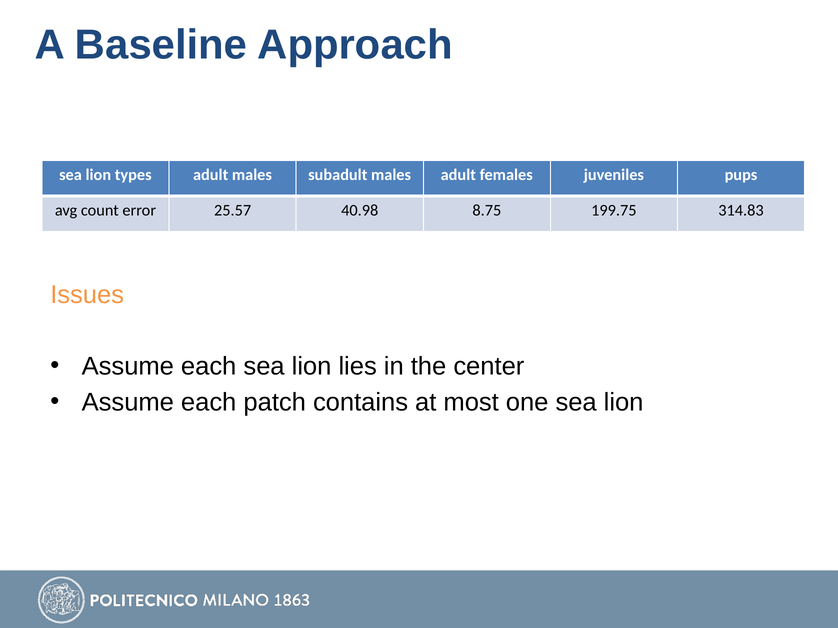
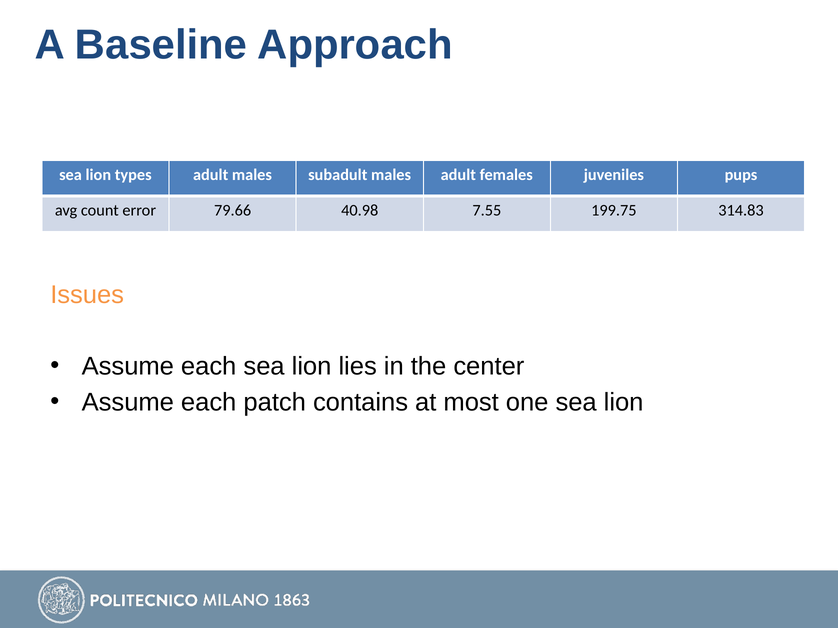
25.57: 25.57 -> 79.66 (233, 211)
8.75: 8.75 -> 7.55 (487, 211)
